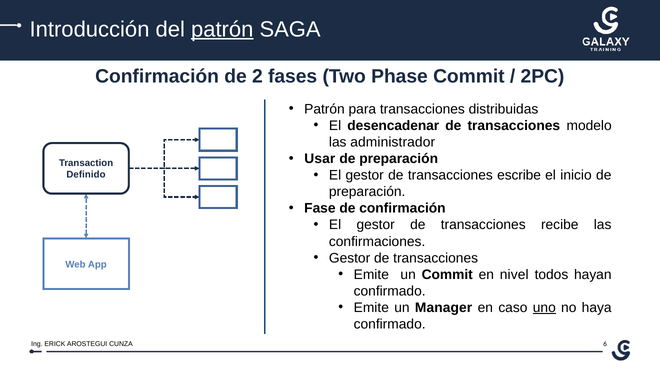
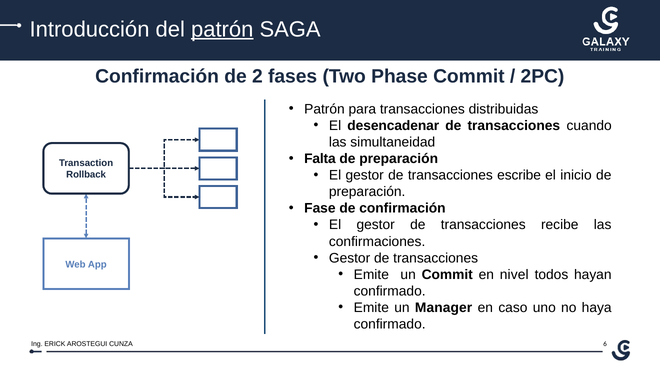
modelo: modelo -> cuando (589, 125)
administrador: administrador -> simultaneidad (393, 142)
Usar: Usar -> Falta (320, 158)
Definido: Definido -> Rollback (86, 174)
uno underline: present -> none (544, 307)
